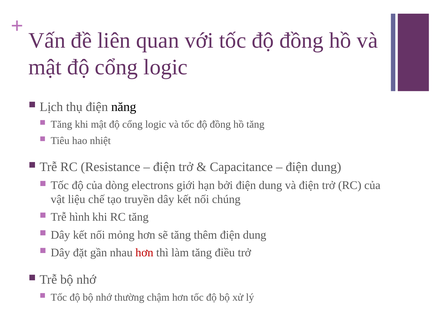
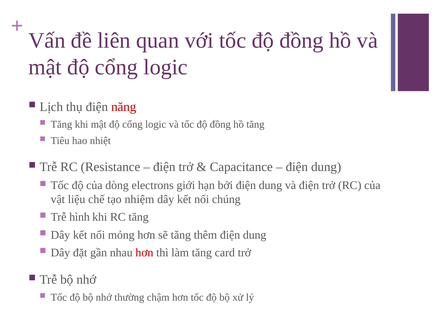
năng colour: black -> red (124, 107)
truyền: truyền -> nhiệm (139, 200)
điều: điều -> card (225, 253)
